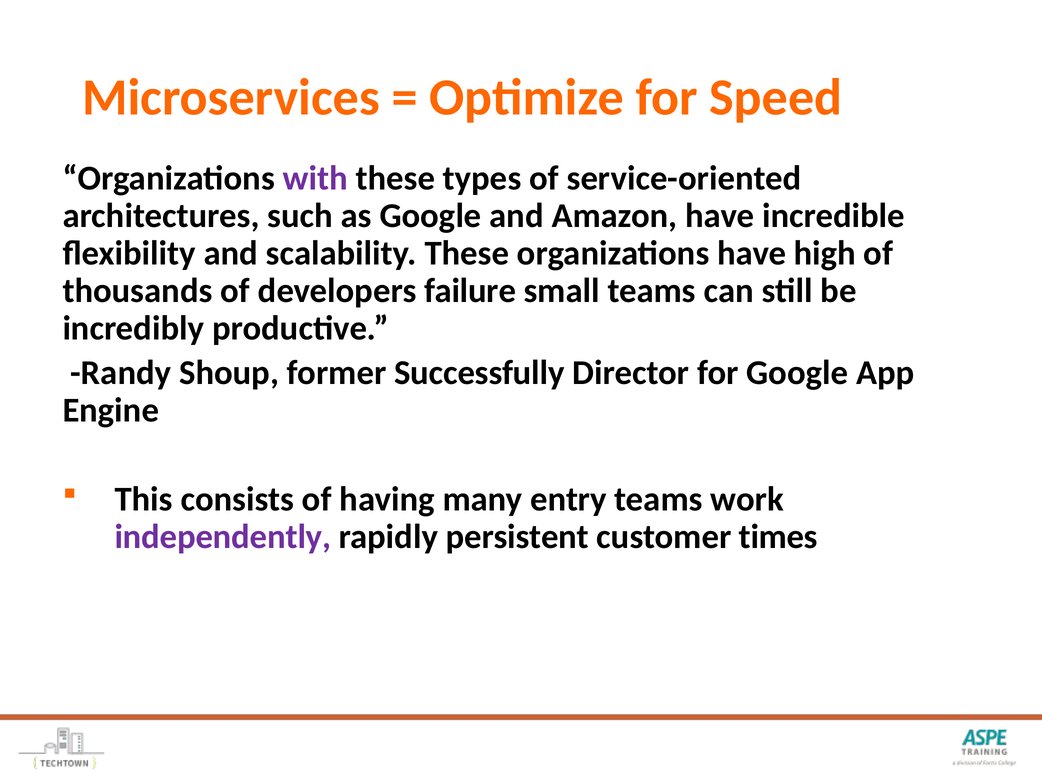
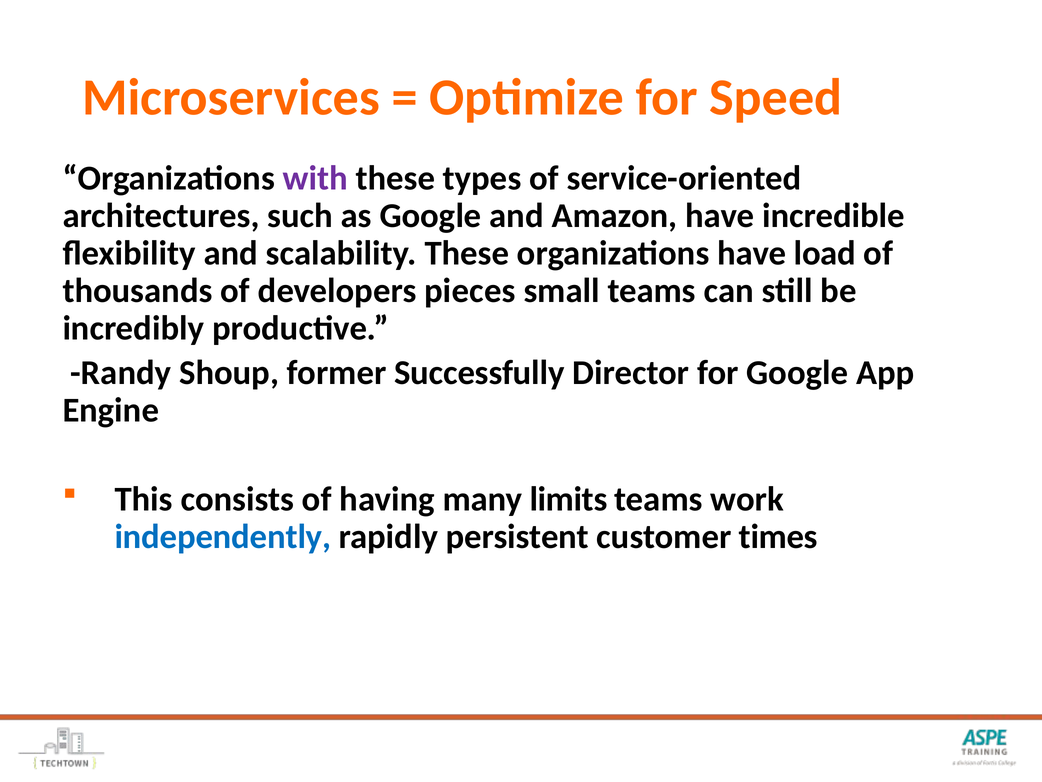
high: high -> load (825, 253)
failure: failure -> pieces (470, 291)
entry: entry -> limits (569, 499)
independently colour: purple -> blue (223, 536)
